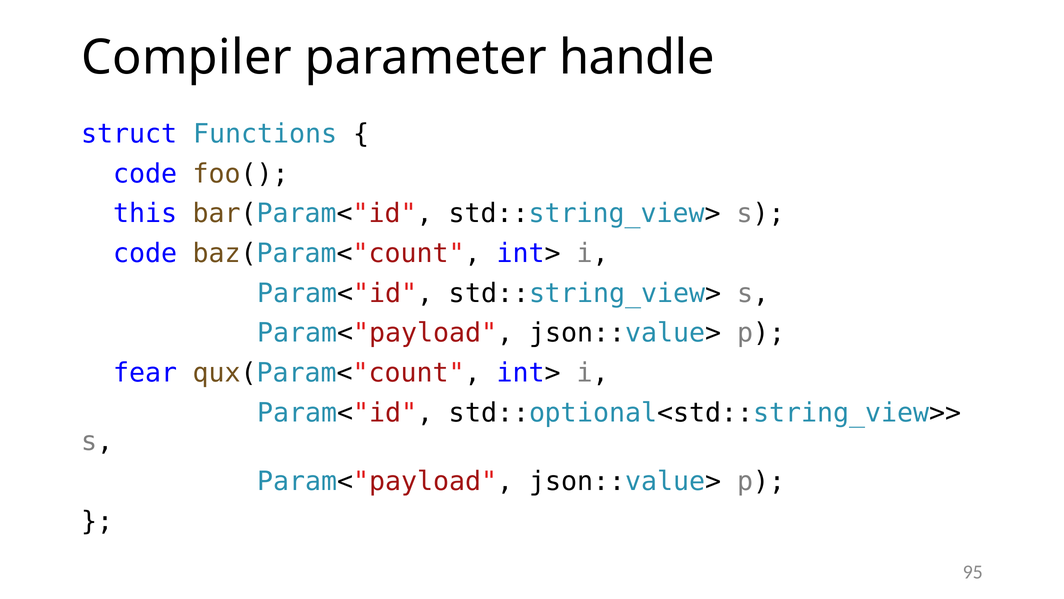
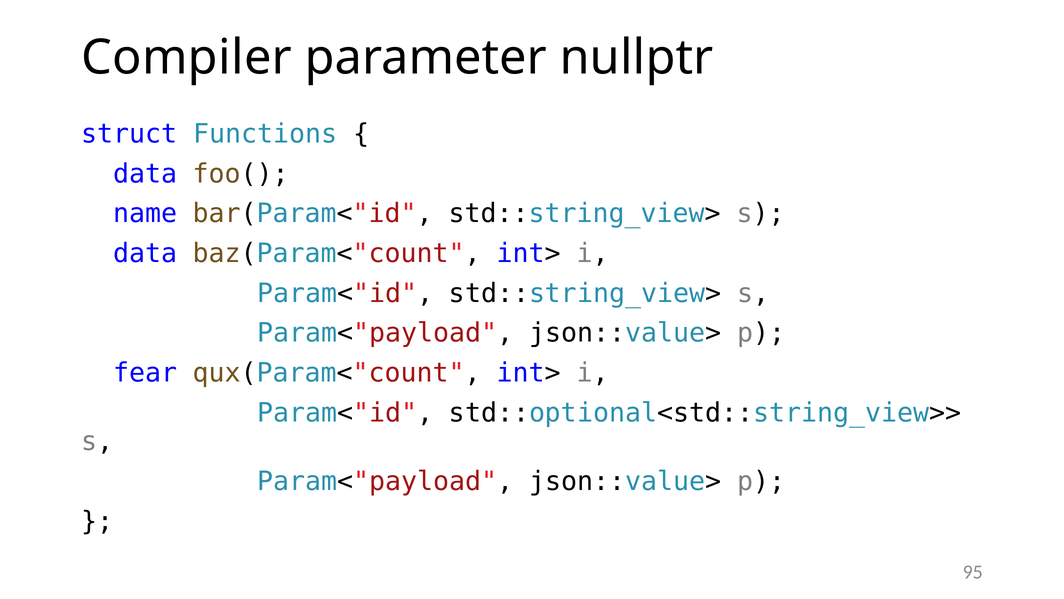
handle: handle -> nullptr (637, 58)
code: code -> data (145, 174)
this: this -> name (145, 213)
code: code -> data (145, 253)
